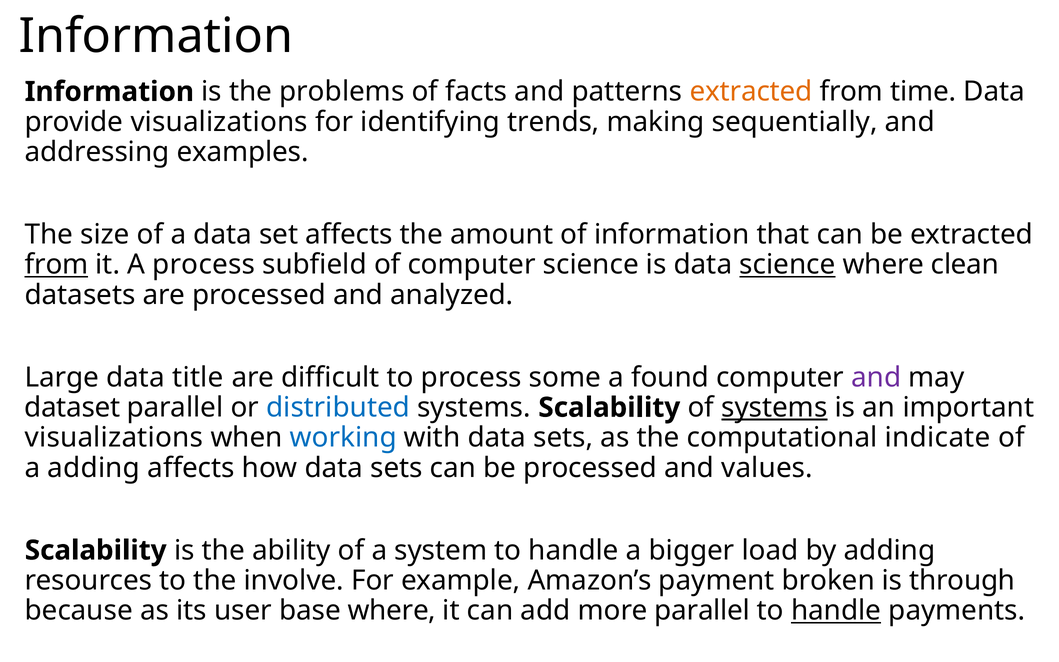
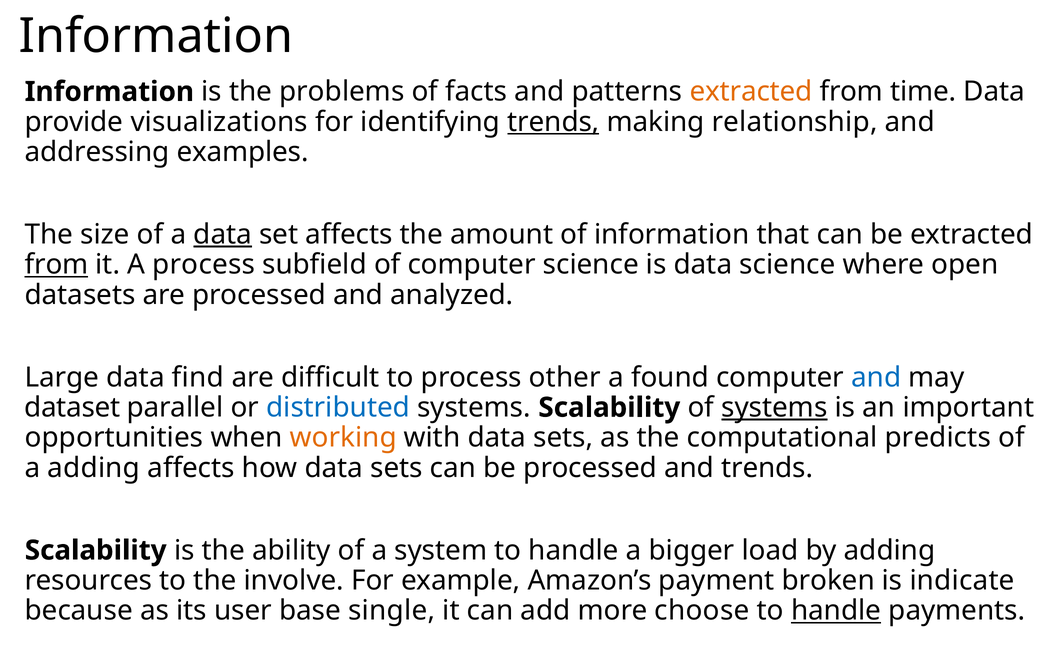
trends underline: none -> present (553, 122)
sequentially: sequentially -> relationship (795, 122)
data underline: none -> present (223, 234)
science underline: present -> none (787, 265)
clean: clean -> open (965, 265)
title: title -> find (198, 377)
some: some -> other (565, 377)
and colour: purple -> blue (876, 377)
visualizations: visualizations -> opportunities (114, 438)
working colour: blue -> orange (343, 438)
indicate: indicate -> predicts (938, 438)
and values: values -> trends (767, 468)
through: through -> indicate (962, 580)
base where: where -> single (392, 611)
more parallel: parallel -> choose (702, 611)
